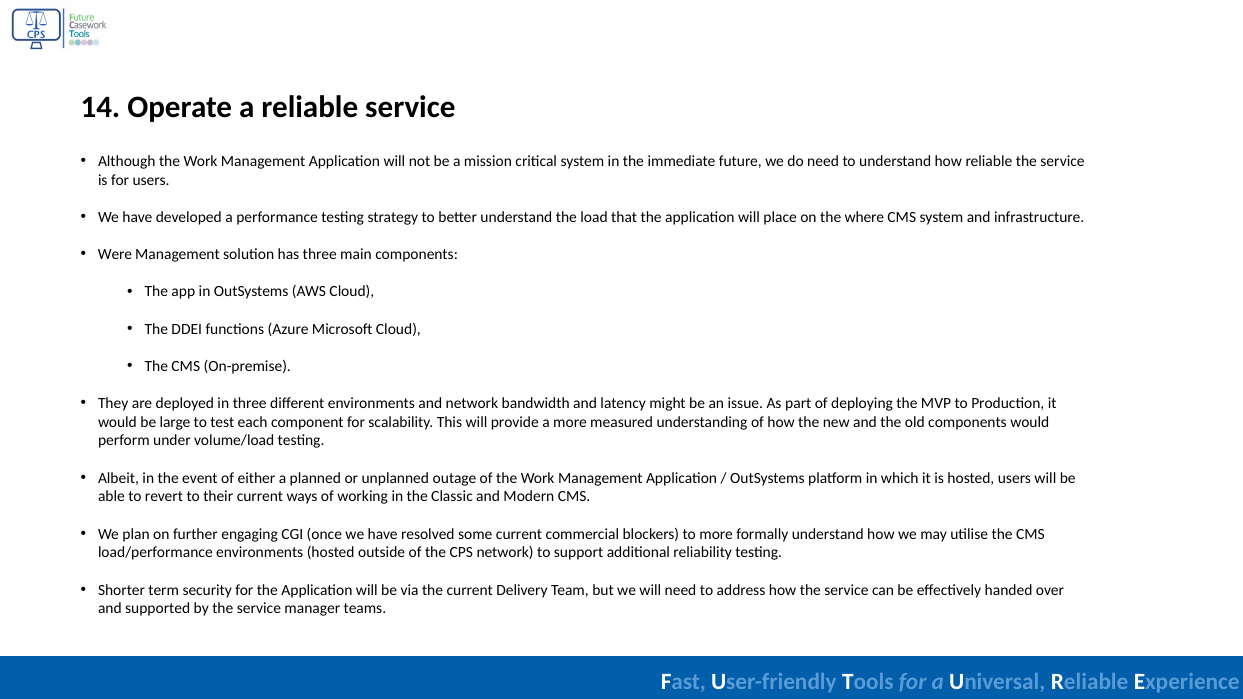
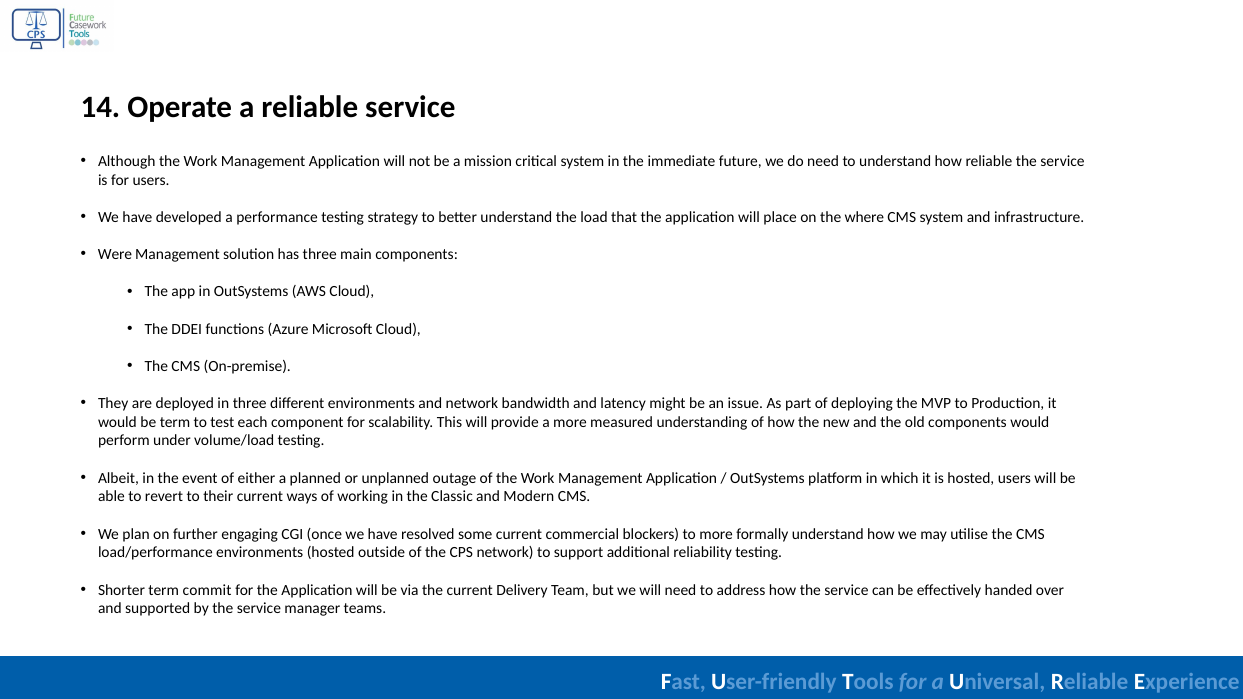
be large: large -> term (175, 422)
security: security -> commit (207, 590)
